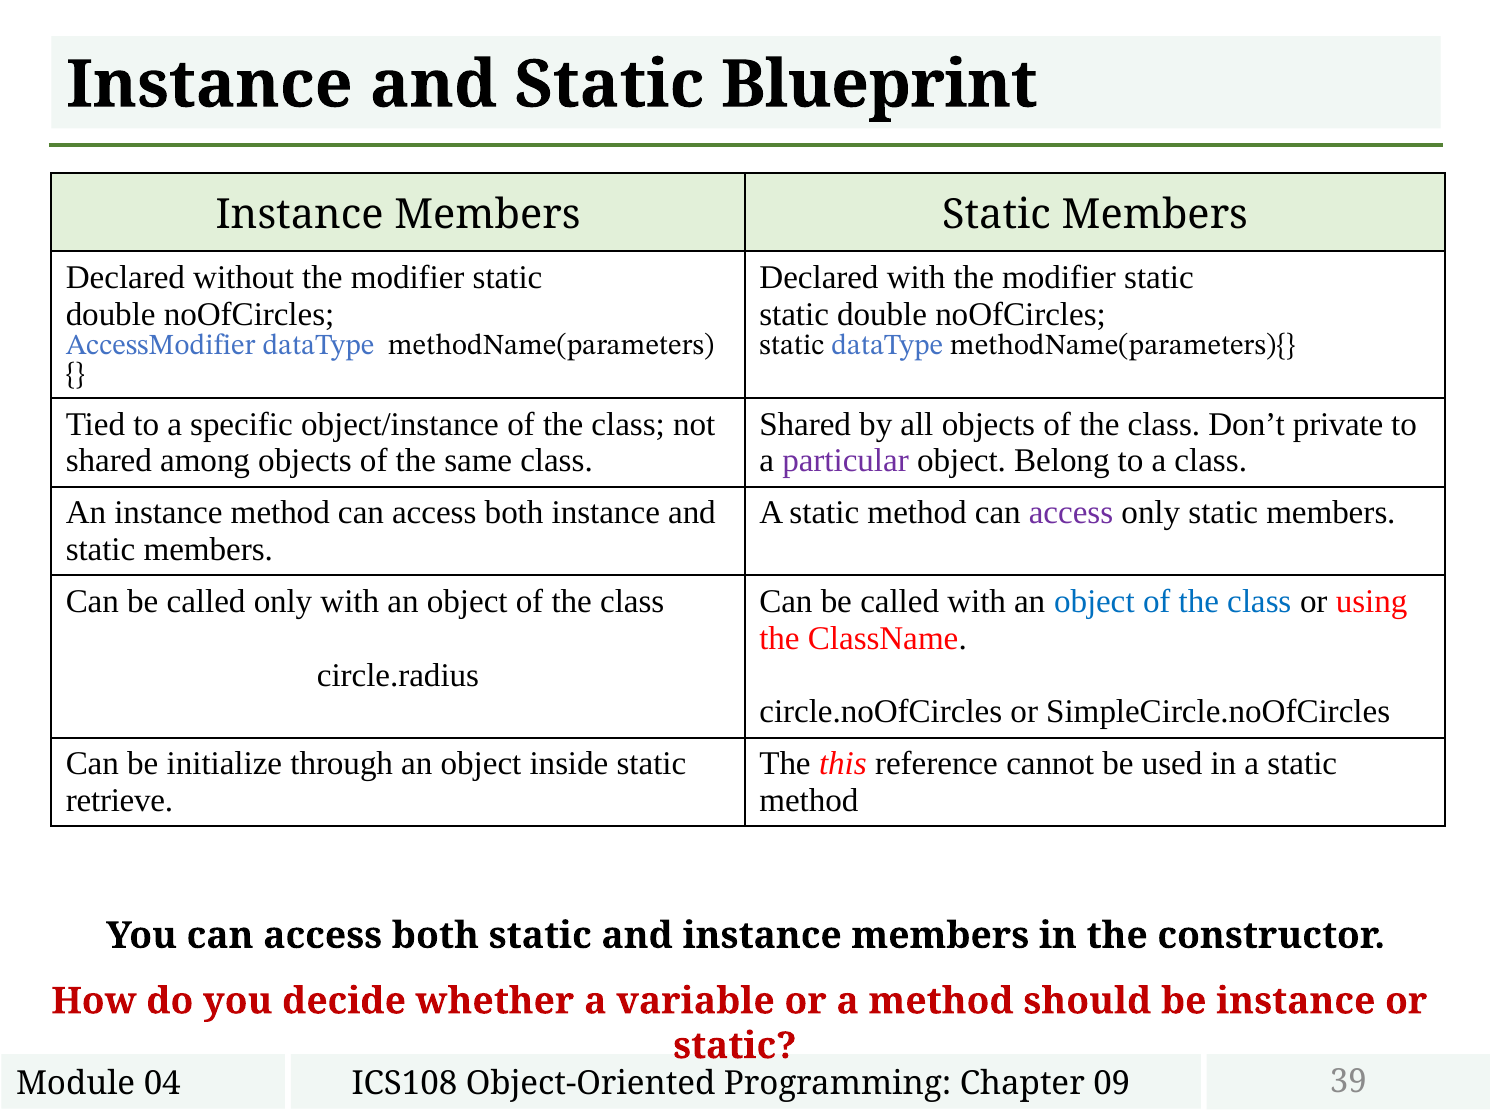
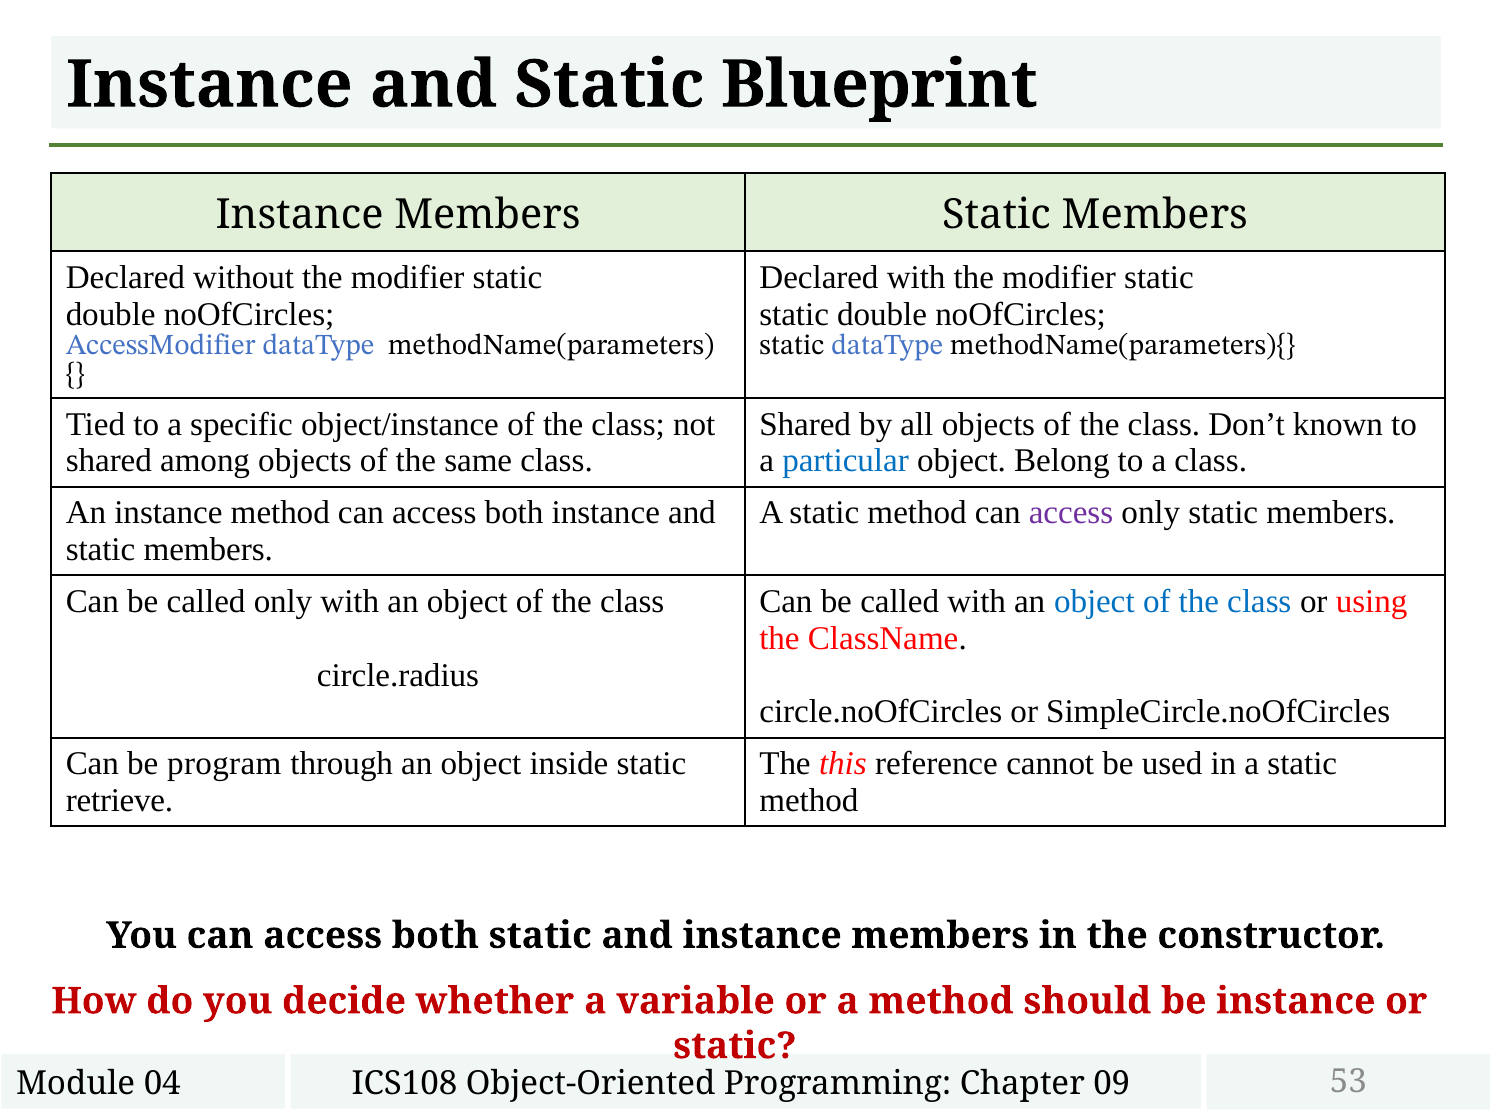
private: private -> known (1338, 424)
particular colour: purple -> blue (846, 461)
initialize: initialize -> program (224, 764)
39: 39 -> 53 (1348, 1081)
